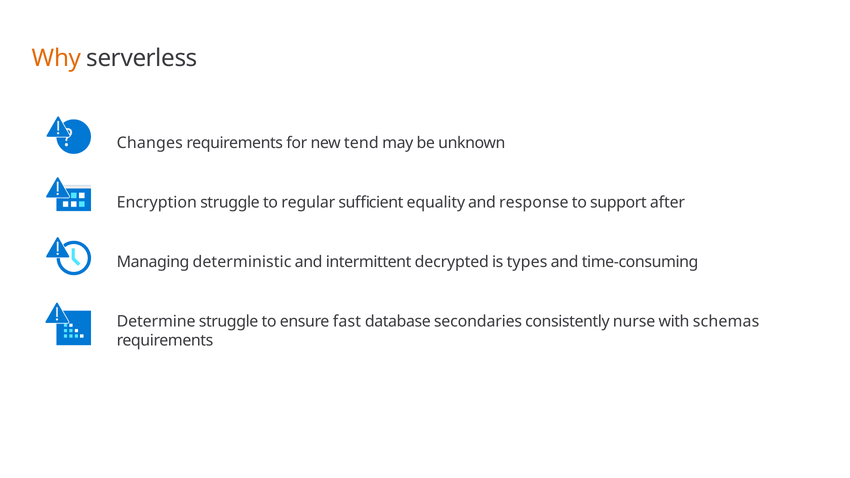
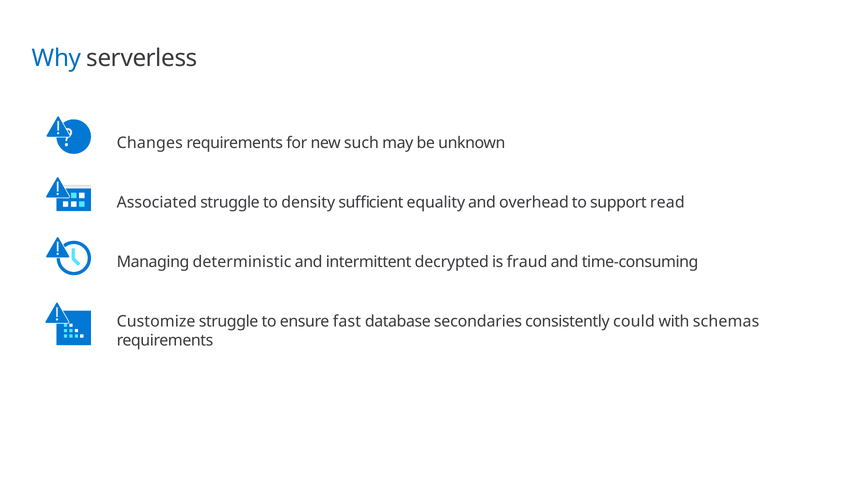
Why colour: orange -> blue (56, 58)
tend: tend -> such (361, 143)
Encryption: Encryption -> Associated (157, 202)
regular: regular -> density (308, 202)
response: response -> overhead (534, 202)
after: after -> read (667, 202)
types: types -> fraud (527, 262)
Determine: Determine -> Customize (156, 321)
nurse: nurse -> could (634, 321)
